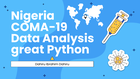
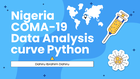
great: great -> curve (28, 49)
